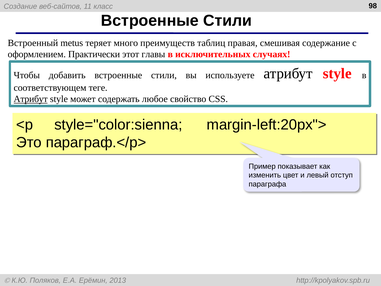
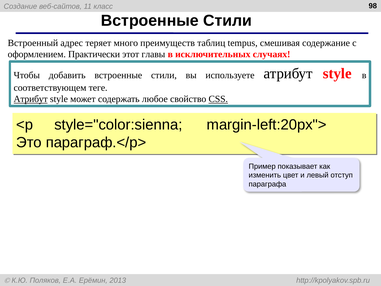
metus: metus -> адрес (72, 43)
правая: правая -> tempus (243, 43)
CSS underline: none -> present (218, 99)
